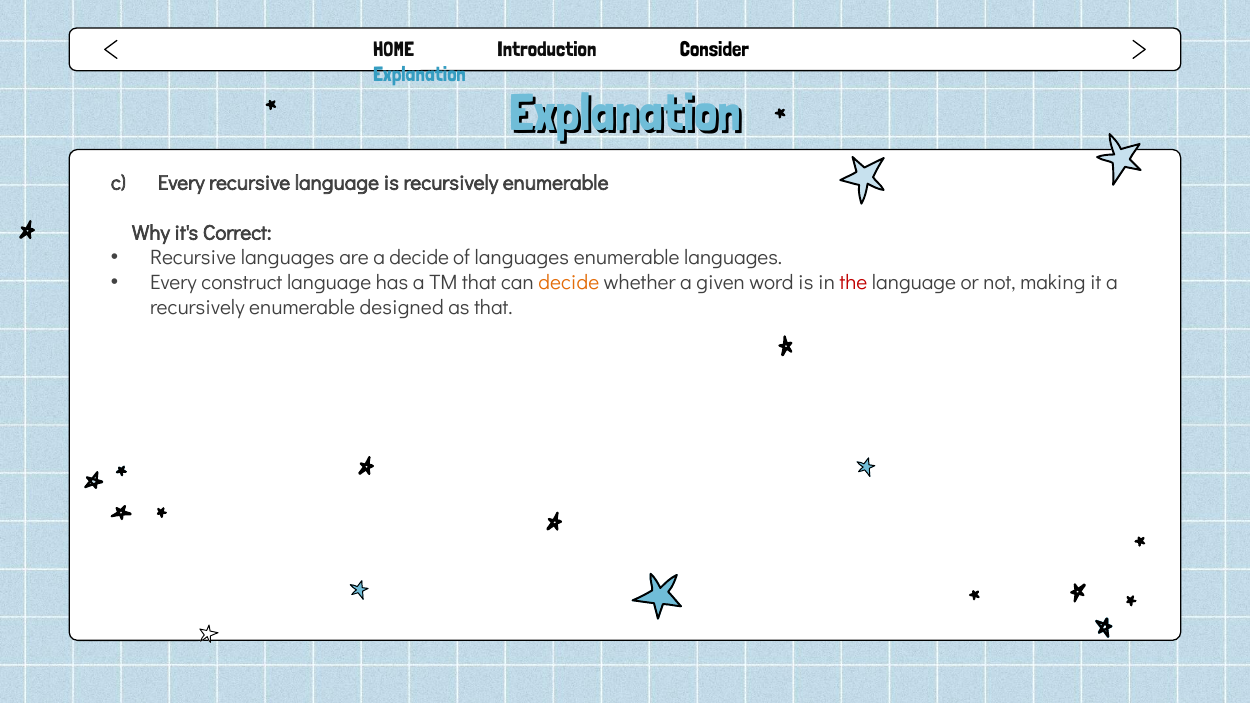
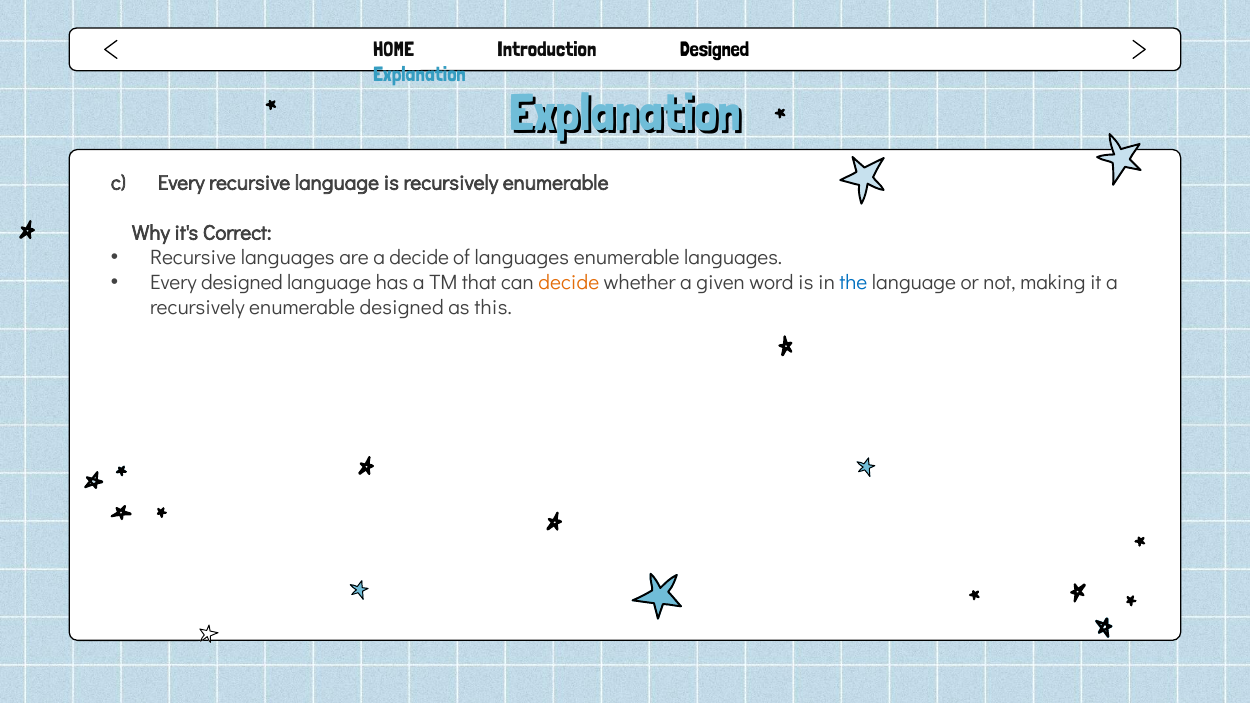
Introduction Consider: Consider -> Designed (715, 50)
Every construct: construct -> designed (242, 283)
the colour: red -> blue (853, 283)
as that: that -> this (493, 308)
